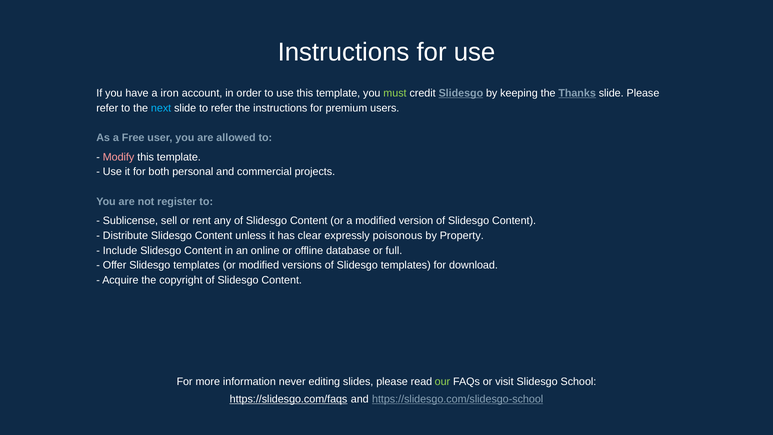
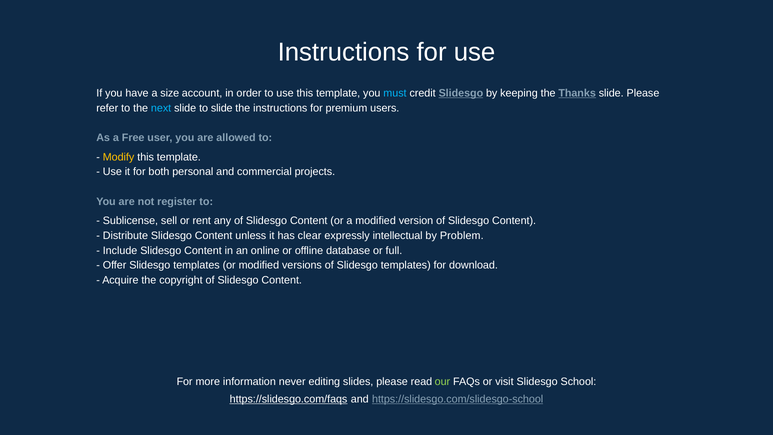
iron: iron -> size (170, 93)
must colour: light green -> light blue (395, 93)
to refer: refer -> slide (222, 108)
Modify colour: pink -> yellow (119, 157)
poisonous: poisonous -> intellectual (398, 236)
Property: Property -> Problem (462, 236)
